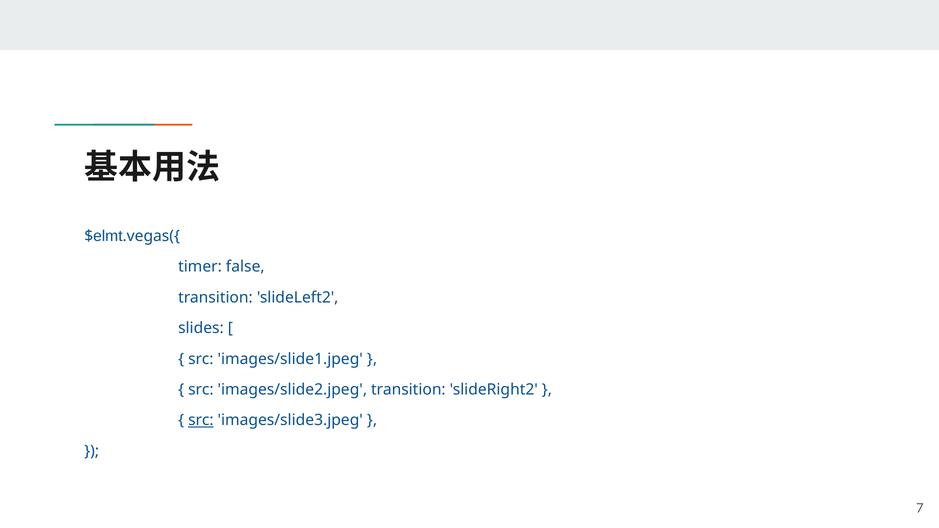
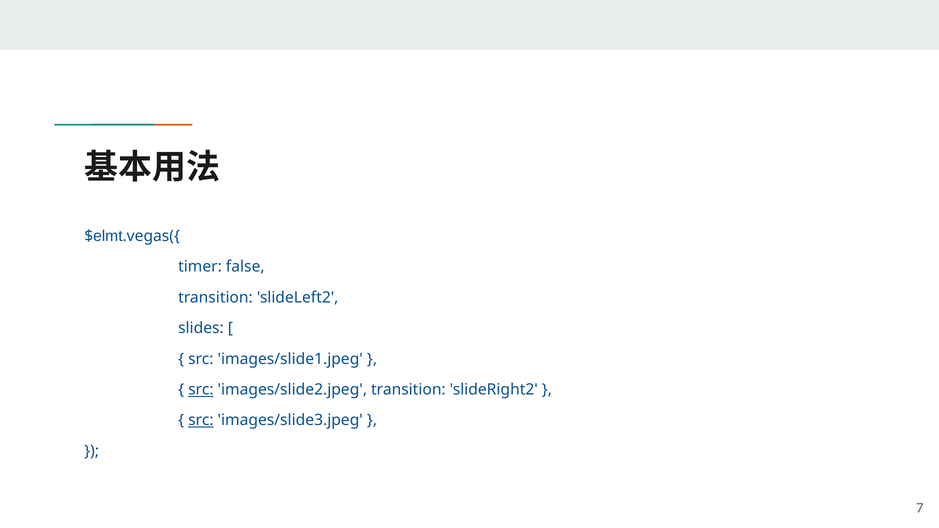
src underline: none -> present (201, 390)
